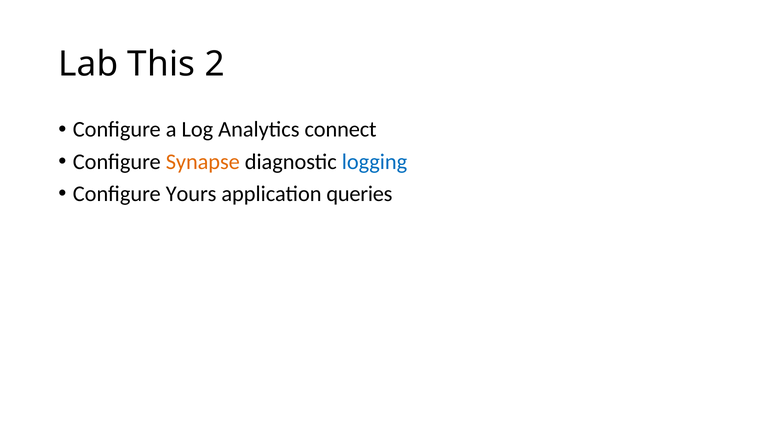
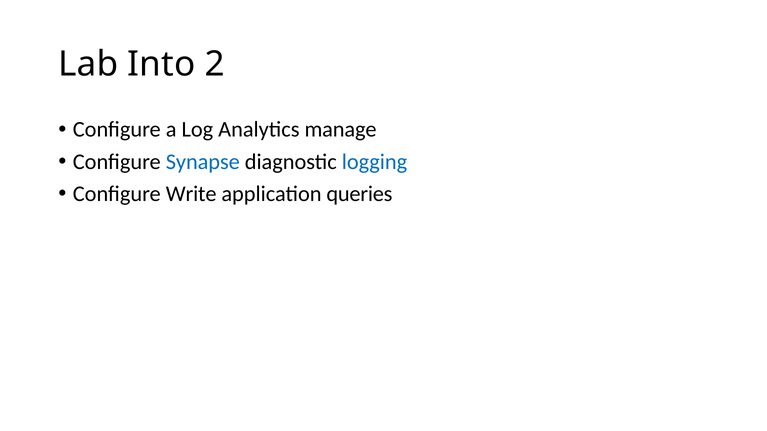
This: This -> Into (161, 64)
connect: connect -> manage (341, 130)
Synapse colour: orange -> blue (203, 162)
Yours: Yours -> Write (191, 194)
